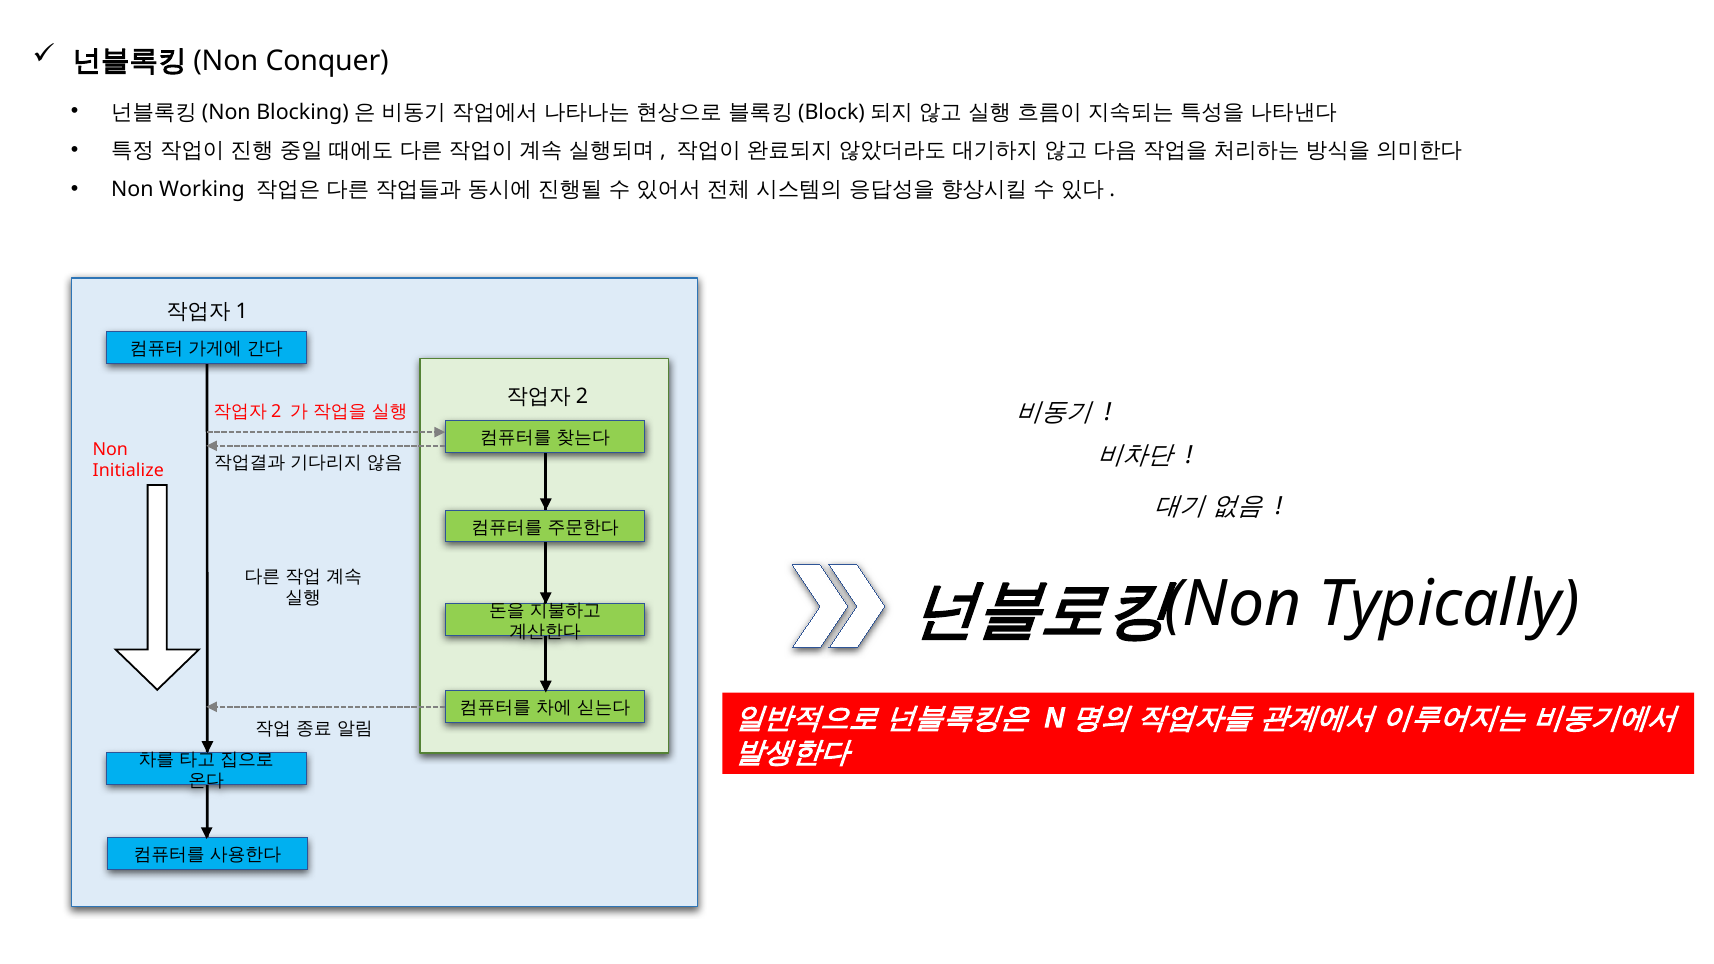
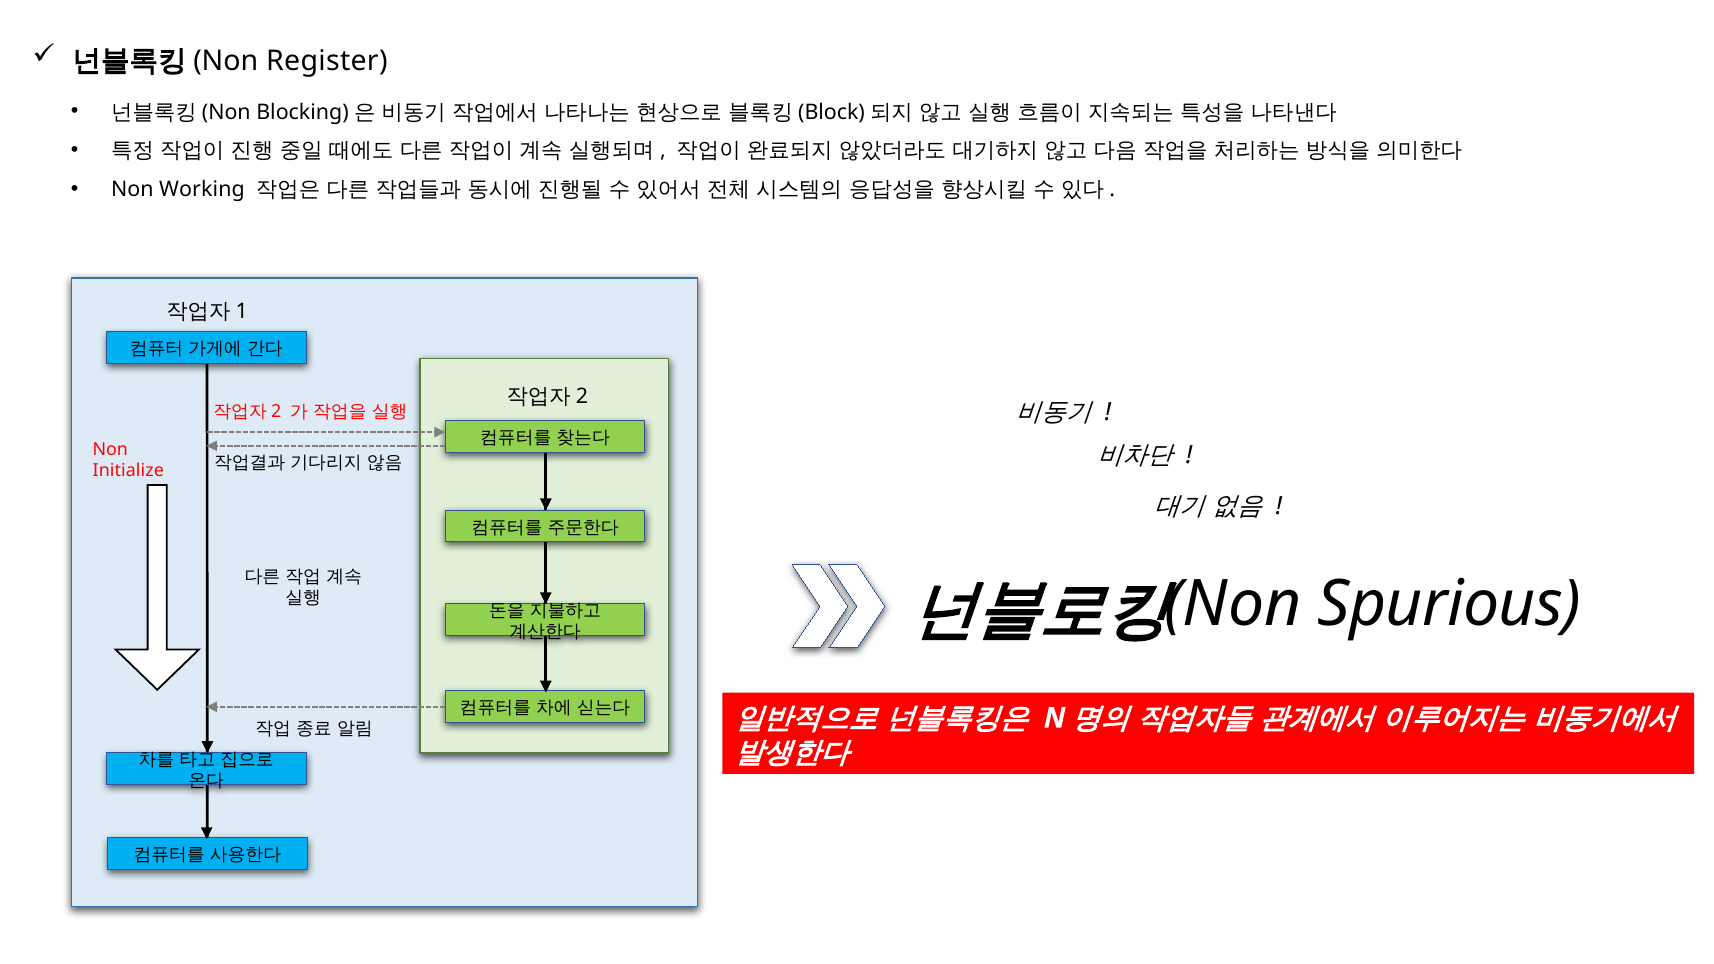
Conquer: Conquer -> Register (327, 61)
Typically: Typically -> Spurious (1449, 604)
